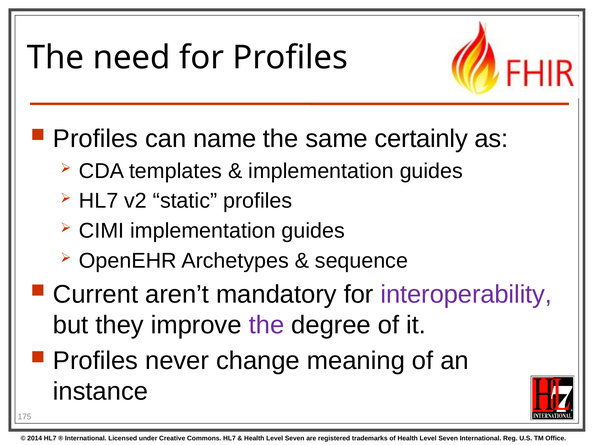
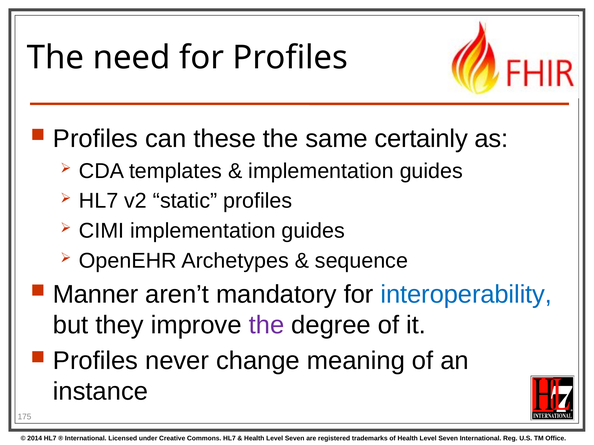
name: name -> these (225, 139)
Current: Current -> Manner (96, 295)
interoperability colour: purple -> blue (466, 295)
